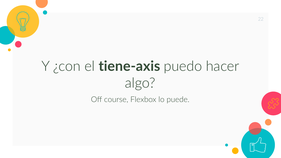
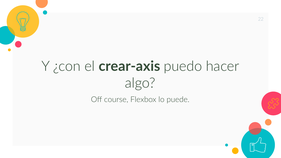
tiene-axis: tiene-axis -> crear-axis (129, 66)
